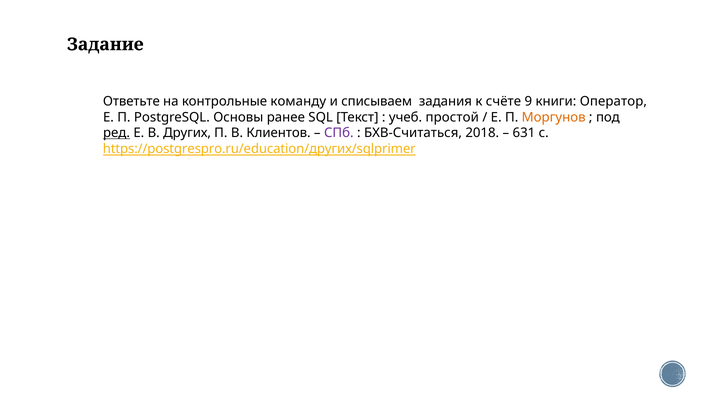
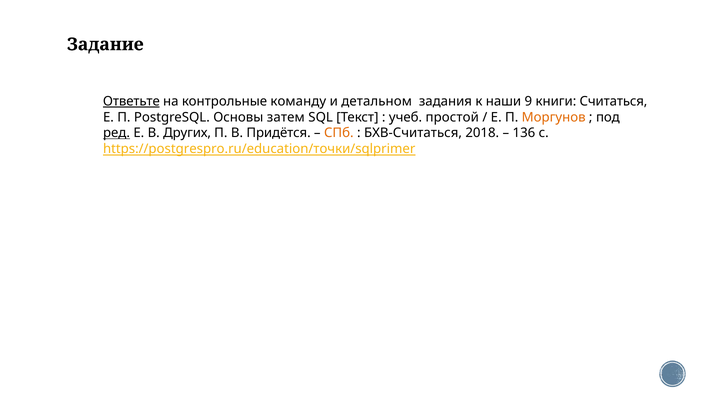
Ответьте underline: none -> present (131, 101)
списываем: списываем -> детальном (377, 101)
счёте: счёте -> наши (504, 101)
Оператор: Оператор -> Считаться (613, 101)
ранее: ранее -> затем (286, 117)
Клиентов: Клиентов -> Придётся (279, 133)
СПб colour: purple -> orange (339, 133)
631: 631 -> 136 (524, 133)
https://postgrespro.ru/education/других/sqlprimer: https://postgrespro.ru/education/других/sqlprimer -> https://postgrespro.ru/education/точки/sqlprimer (259, 149)
